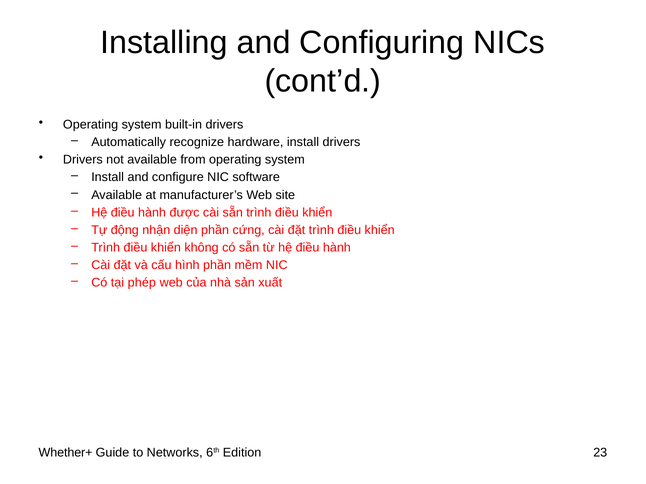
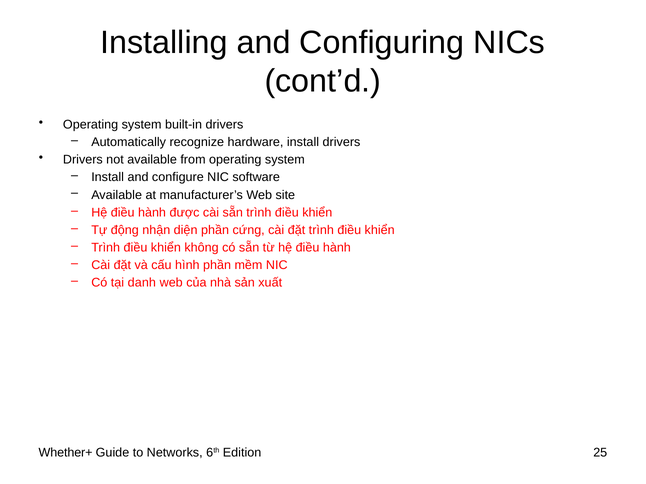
phép: phép -> danh (142, 283)
23: 23 -> 25 (600, 453)
